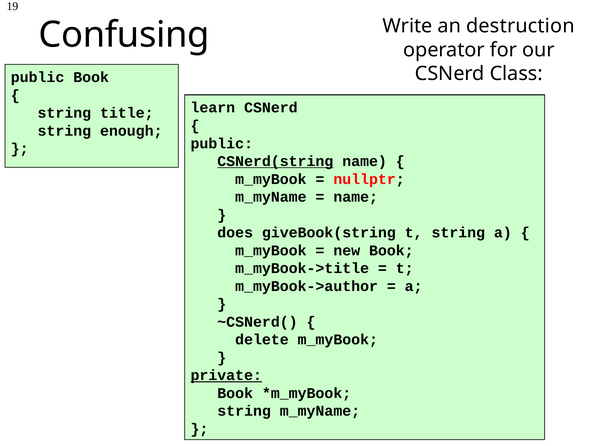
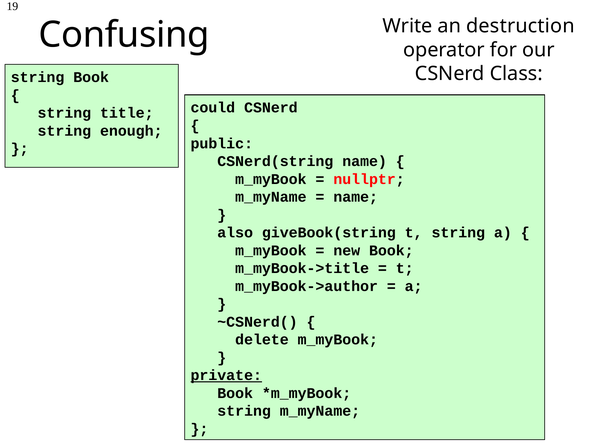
public: public -> string (38, 77)
learn: learn -> could (213, 108)
CSNerd(string underline: present -> none (275, 161)
does: does -> also (235, 233)
